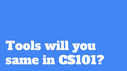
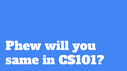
Tools: Tools -> Phew (23, 46)
